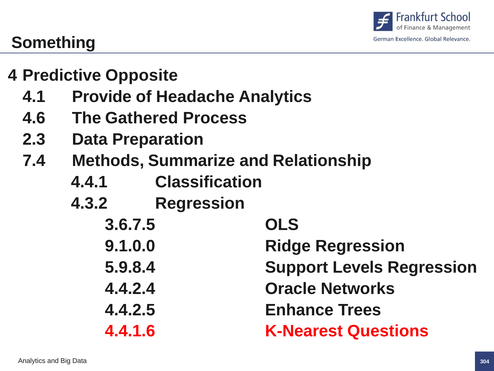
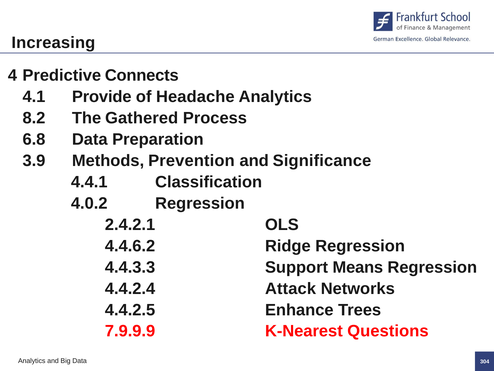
Something: Something -> Increasing (53, 43)
Opposite: Opposite -> Connects (142, 75)
4.6: 4.6 -> 8.2 (34, 118)
2.3: 2.3 -> 6.8 (34, 139)
7.4: 7.4 -> 3.9 (34, 161)
Summarize: Summarize -> Prevention (191, 161)
Relationship: Relationship -> Significance (322, 161)
4.3.2: 4.3.2 -> 4.0.2 (89, 203)
3.6.7.5: 3.6.7.5 -> 2.4.2.1 (130, 224)
9.1.0.0: 9.1.0.0 -> 4.4.6.2 (130, 246)
5.9.8.4: 5.9.8.4 -> 4.4.3.3 (130, 267)
Levels: Levels -> Means (358, 267)
Oracle: Oracle -> Attack (291, 288)
4.4.1.6: 4.4.1.6 -> 7.9.9.9 (130, 331)
